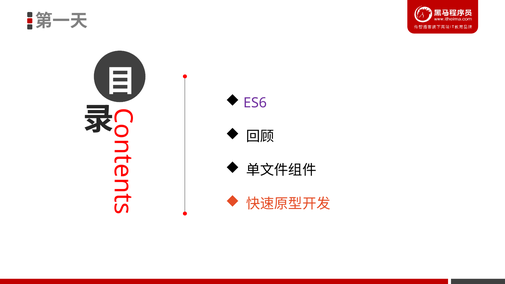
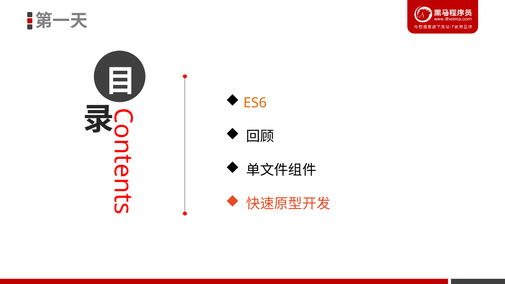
ES6 colour: purple -> orange (255, 103)
